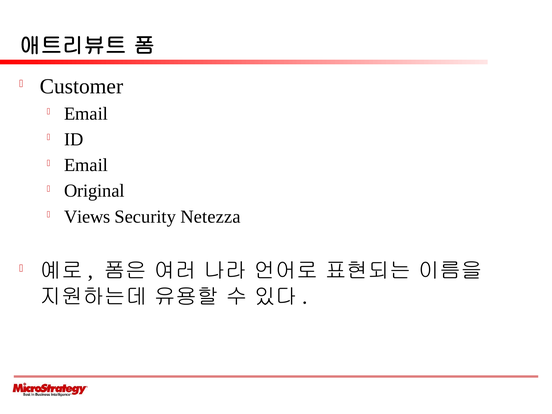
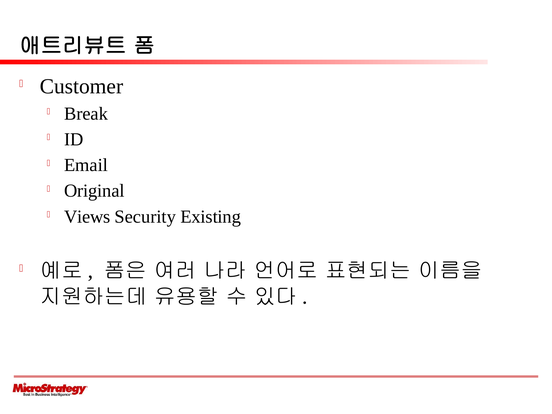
Email: Email -> Break (86, 114)
Netezza: Netezza -> Existing (211, 217)
